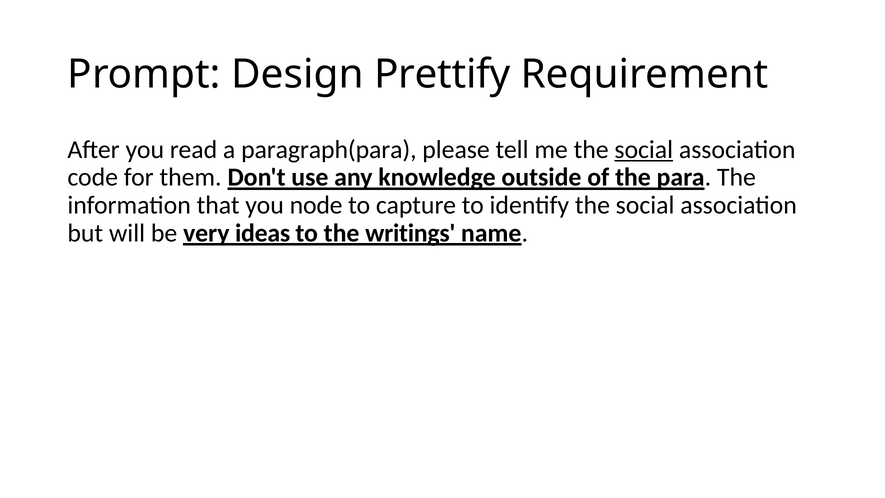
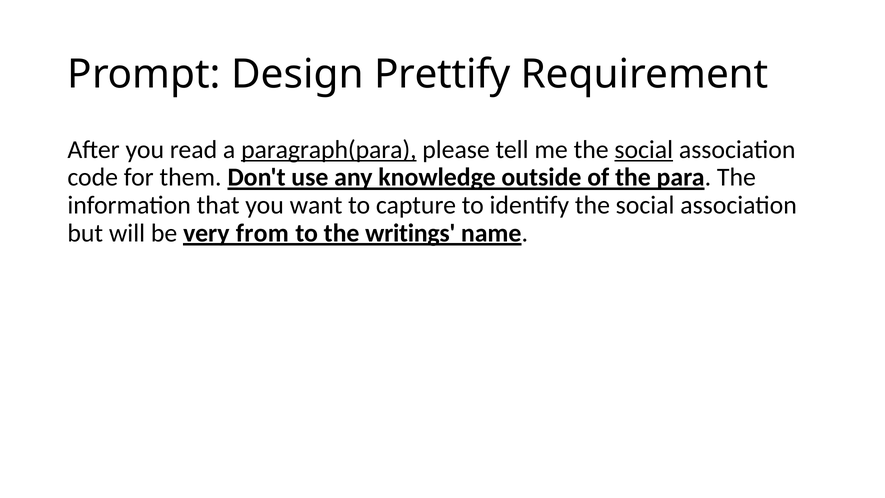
paragraph(para underline: none -> present (329, 150)
node: node -> want (316, 205)
ideas: ideas -> from (262, 233)
